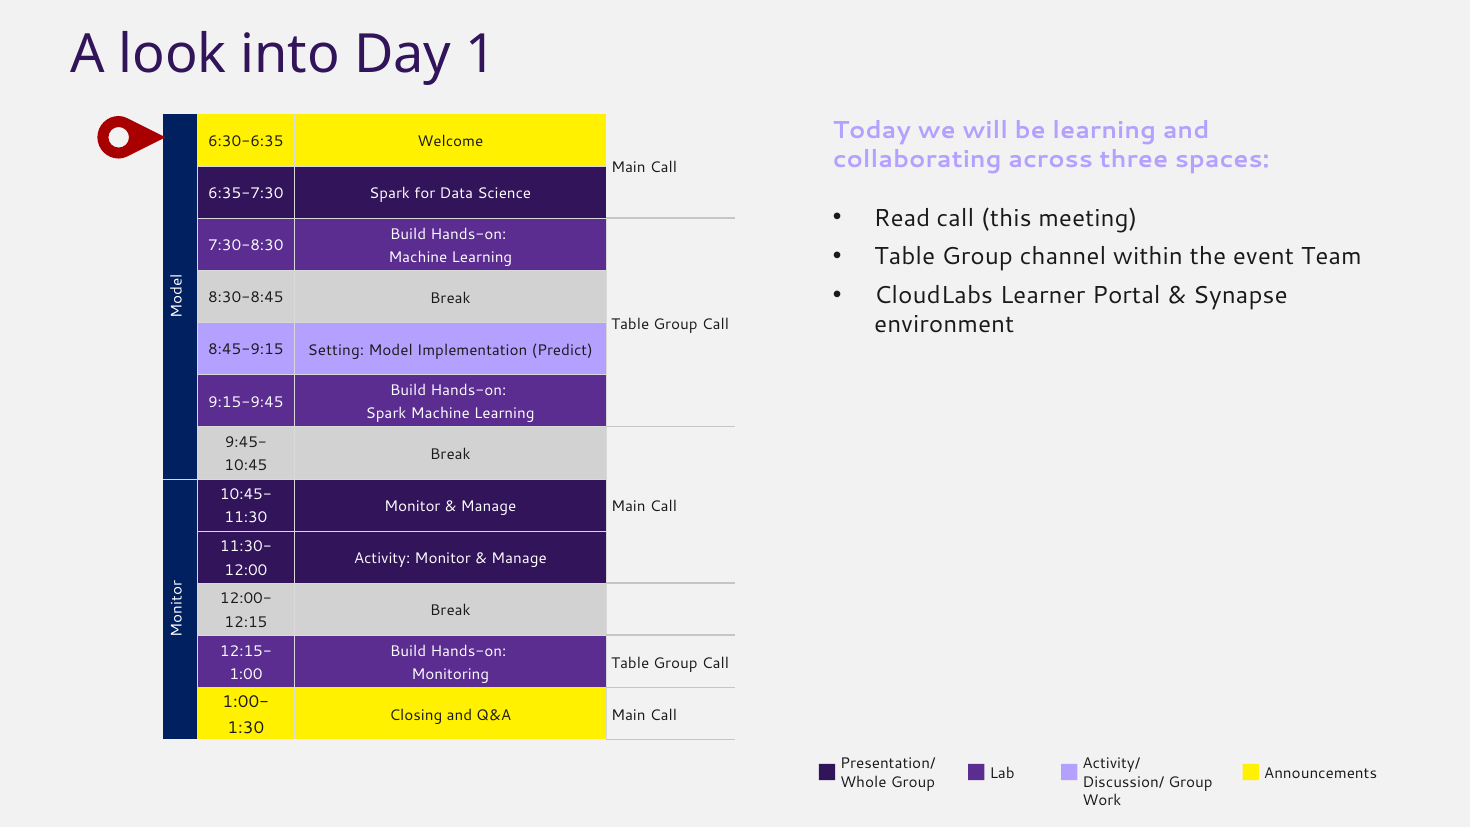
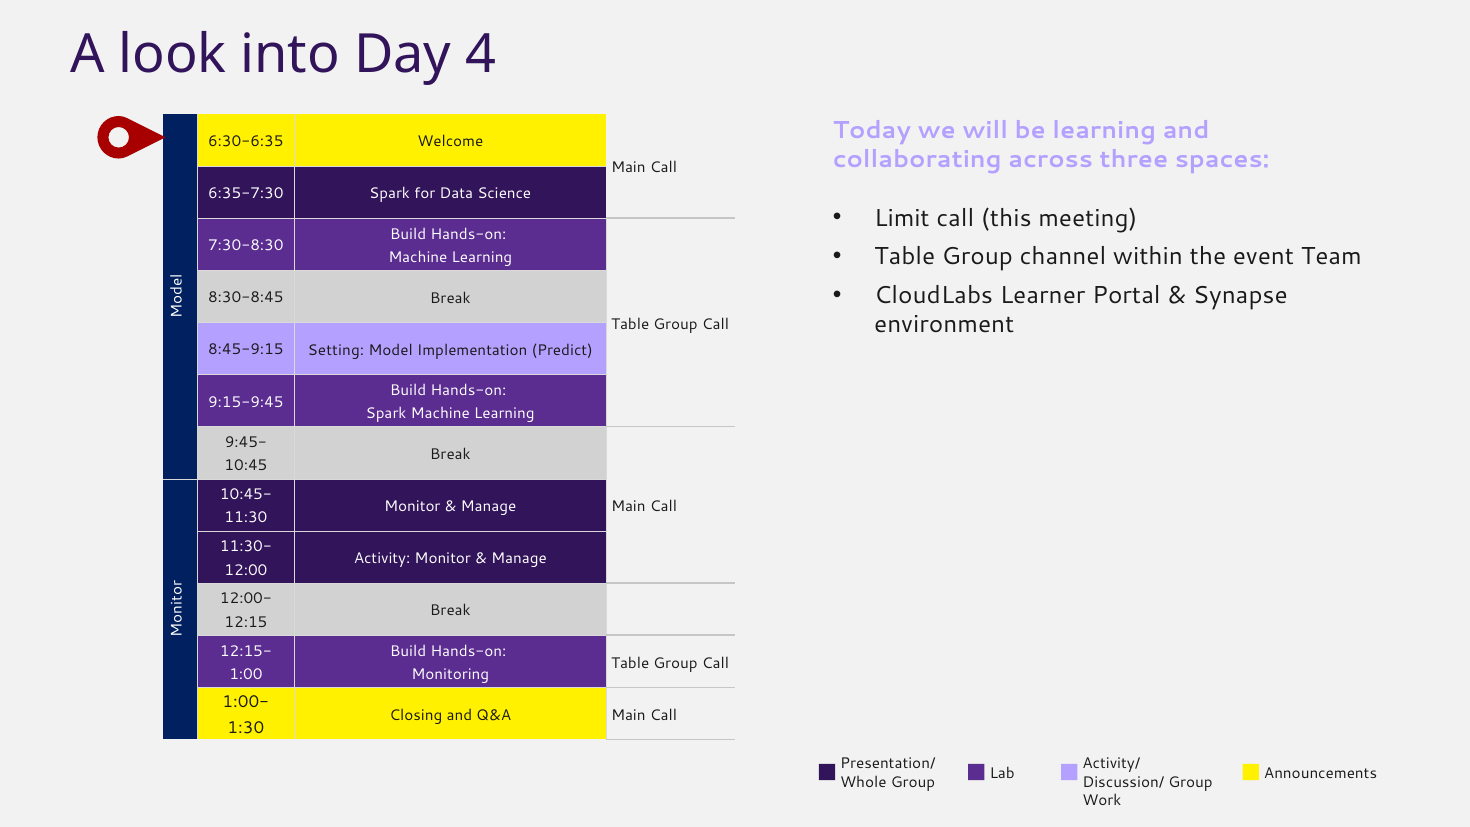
1: 1 -> 4 (481, 54)
Read: Read -> Limit (902, 218)
